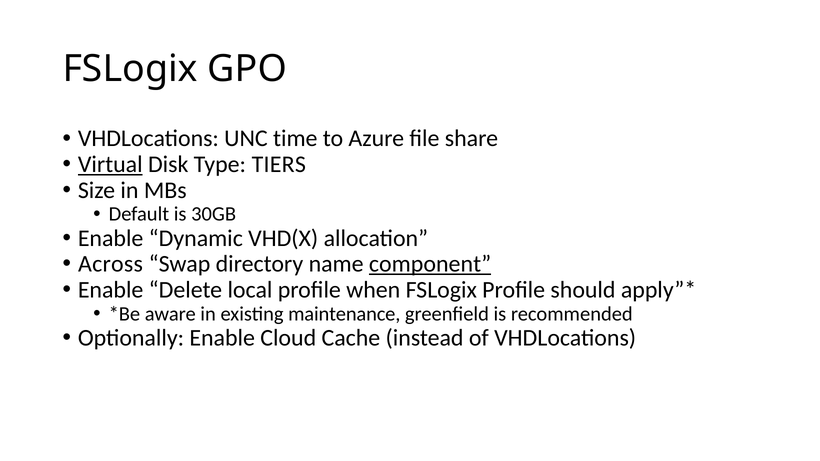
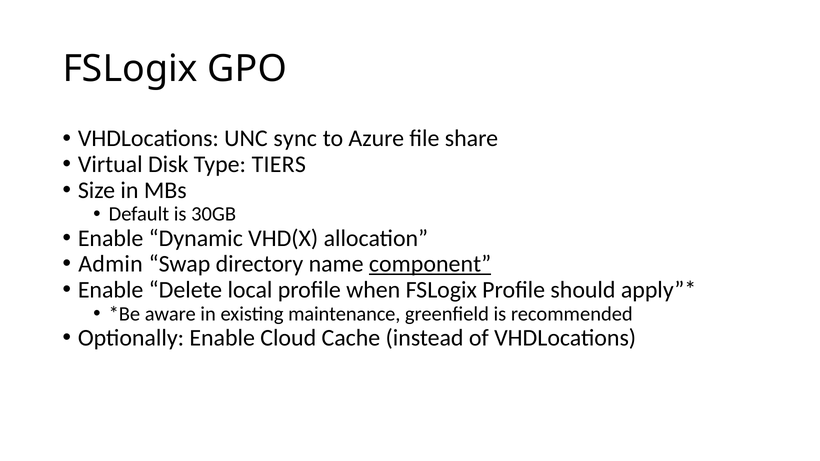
time: time -> sync (295, 139)
Virtual underline: present -> none (110, 164)
Across: Across -> Admin (110, 264)
